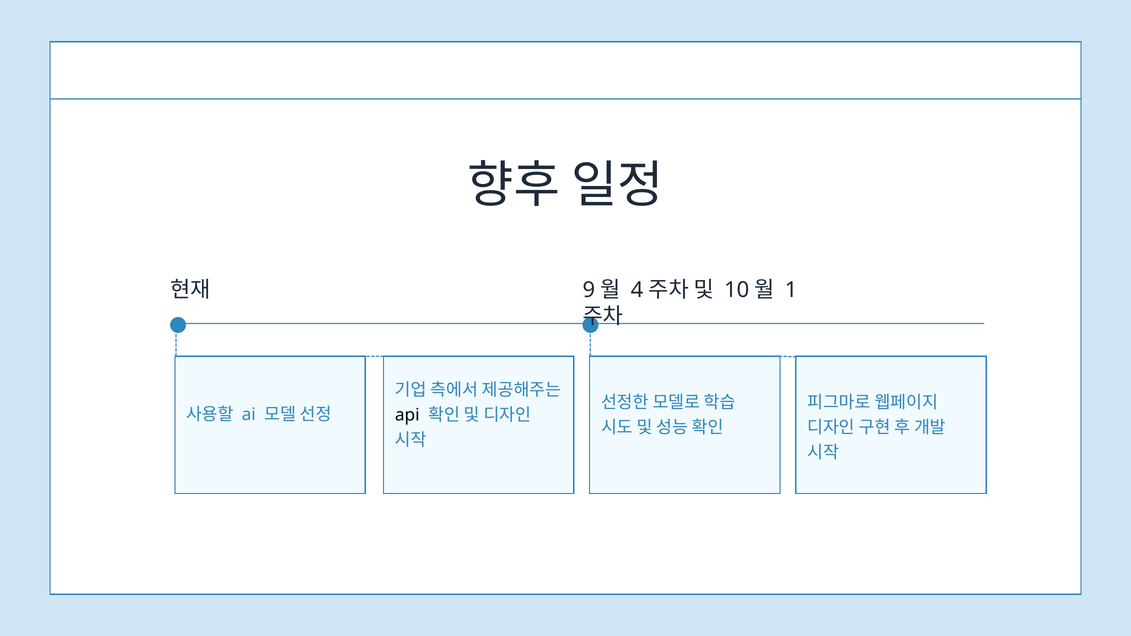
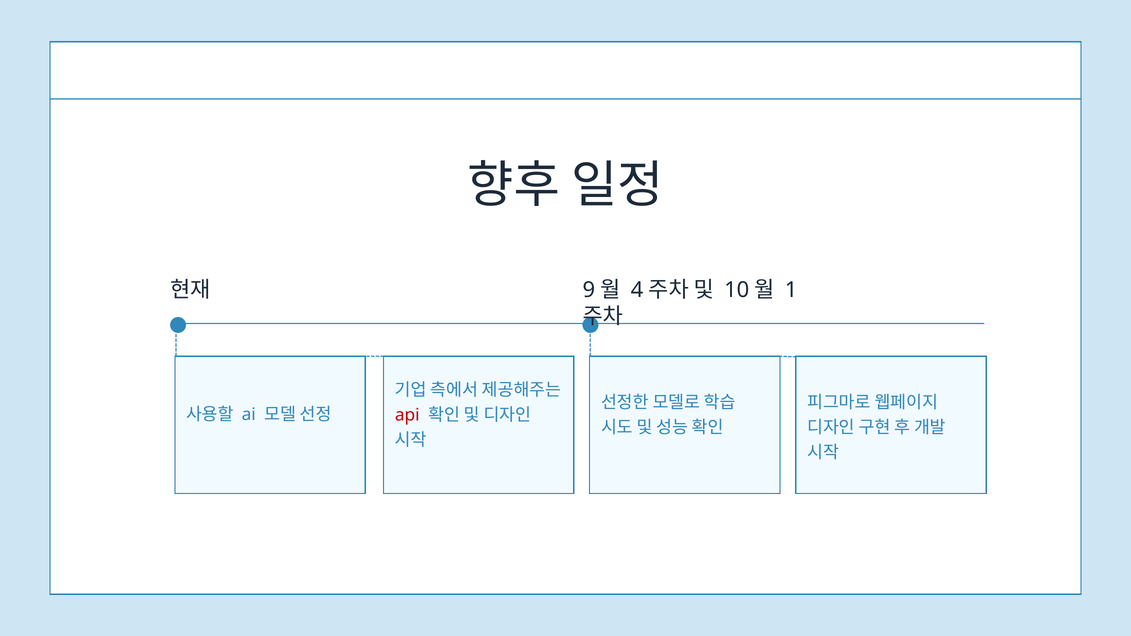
api colour: black -> red (407, 415)
